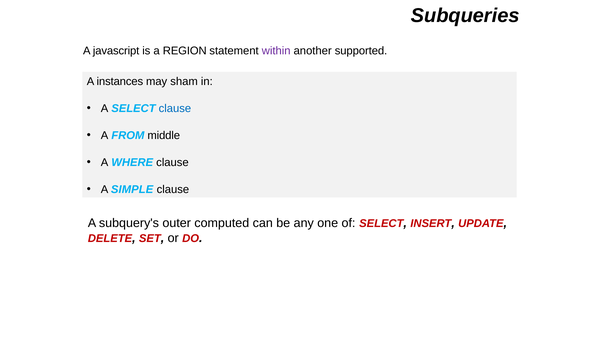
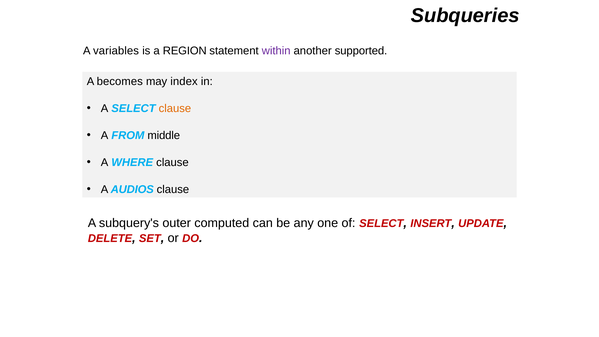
javascript: javascript -> variables (116, 51)
instances: instances -> becomes (120, 82)
sham: sham -> index (184, 82)
clause colour: blue -> orange (175, 108)
SIMPLE: SIMPLE -> AUDIOS (132, 189)
